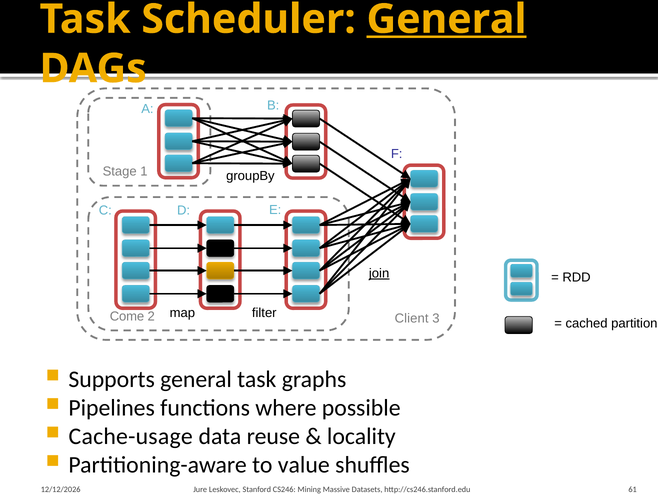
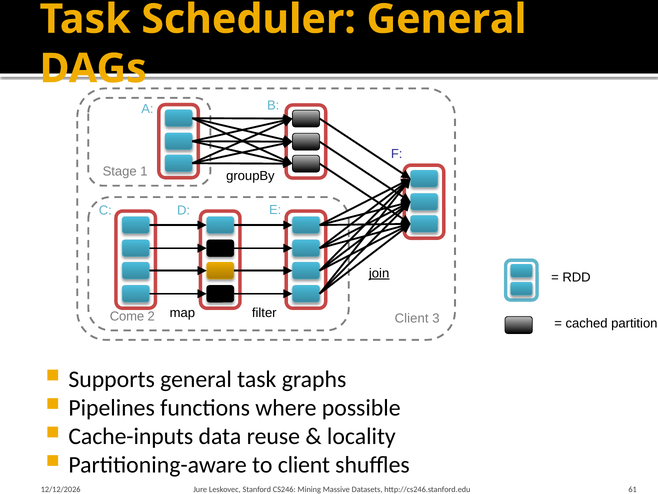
General underline: present -> none (447, 19)
Cache-usage: Cache-usage -> Cache-inputs (131, 436)
to value: value -> client (304, 464)
